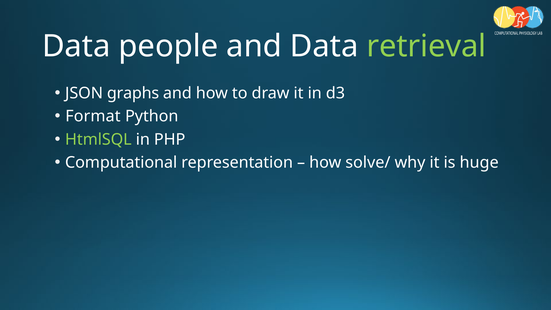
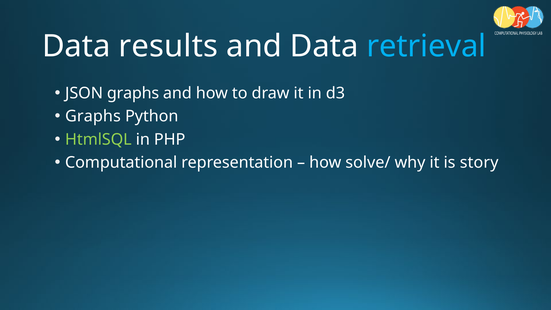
people: people -> results (168, 46)
retrieval colour: light green -> light blue (426, 46)
Format: Format -> Graphs (93, 116)
huge: huge -> story (479, 162)
